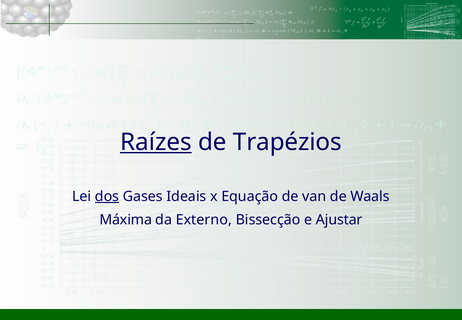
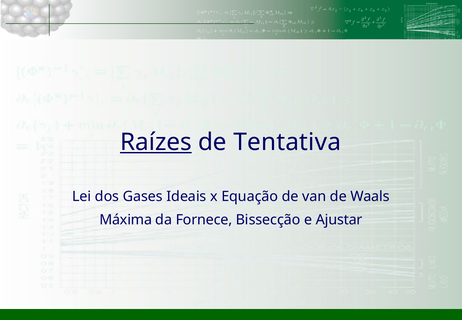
Trapézios: Trapézios -> Tentativa (287, 142)
dos underline: present -> none (107, 196)
Externo: Externo -> Fornece (204, 220)
